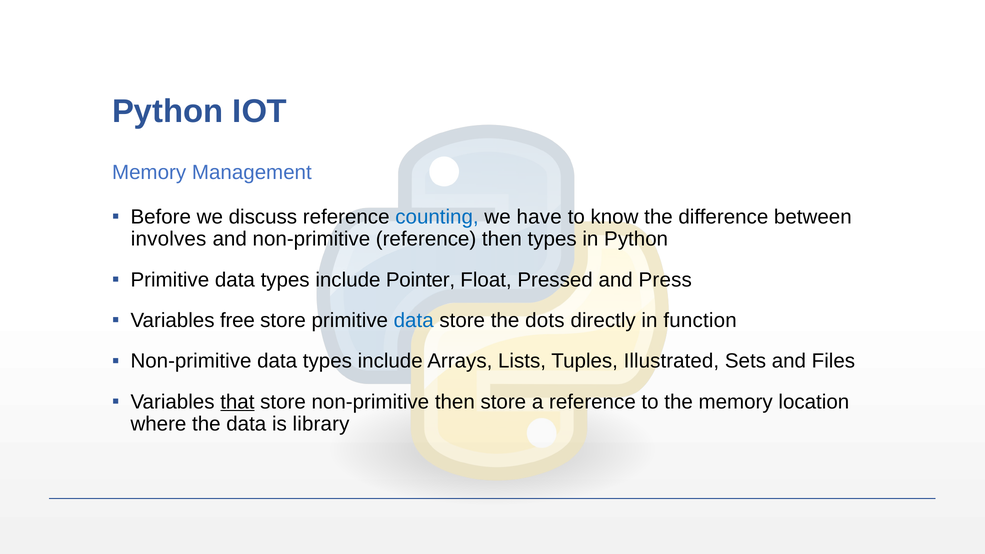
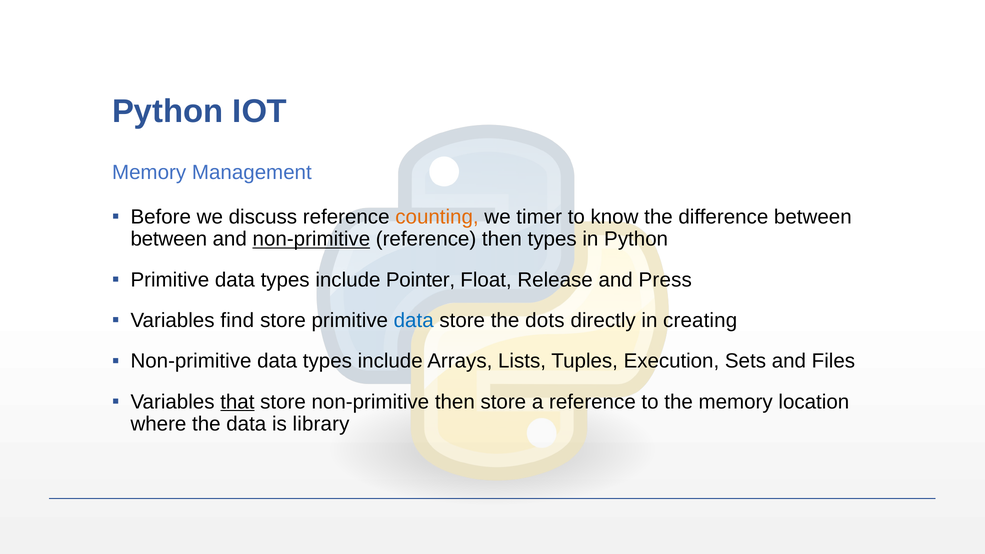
counting colour: blue -> orange (437, 217)
have: have -> timer (539, 217)
involves: involves -> between (169, 239)
non-primitive underline: none -> present (311, 239)
Pressed: Pressed -> Release (555, 280)
free: free -> find (237, 320)
function: function -> creating (700, 320)
Illustrated: Illustrated -> Execution (671, 361)
